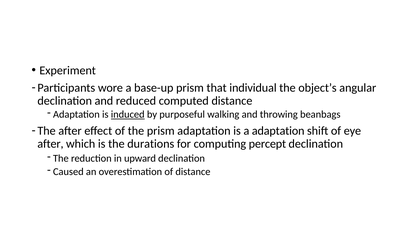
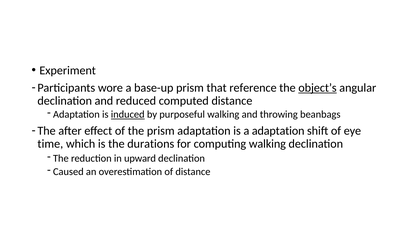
individual: individual -> reference (253, 88)
object’s underline: none -> present (318, 88)
after: after -> time (50, 144)
computing percept: percept -> walking (267, 144)
